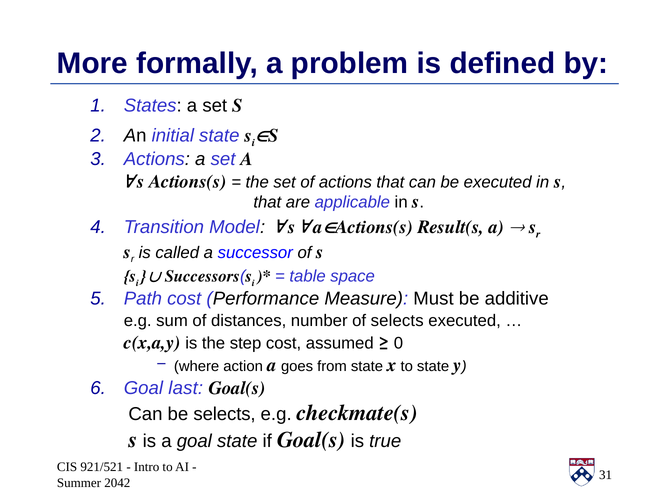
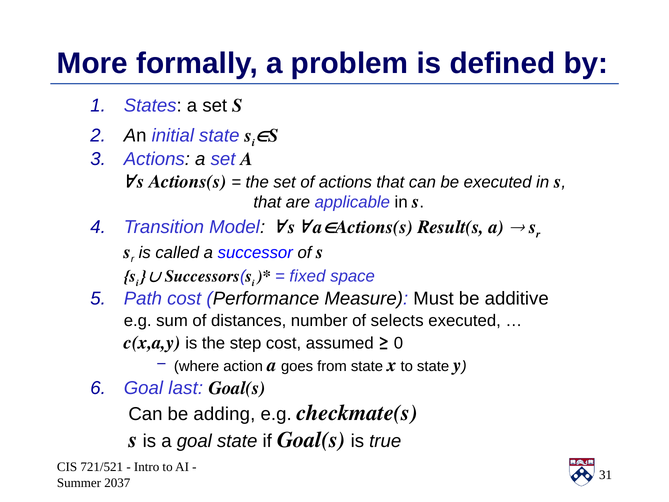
table: table -> fixed (307, 276)
be selects: selects -> adding (224, 414)
921/521: 921/521 -> 721/521 (102, 467)
2042: 2042 -> 2037 (117, 483)
